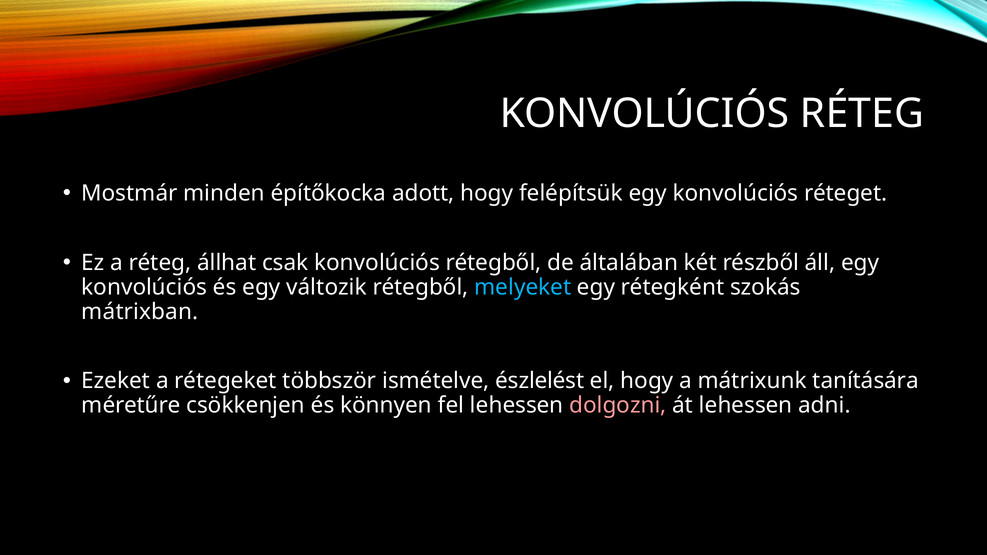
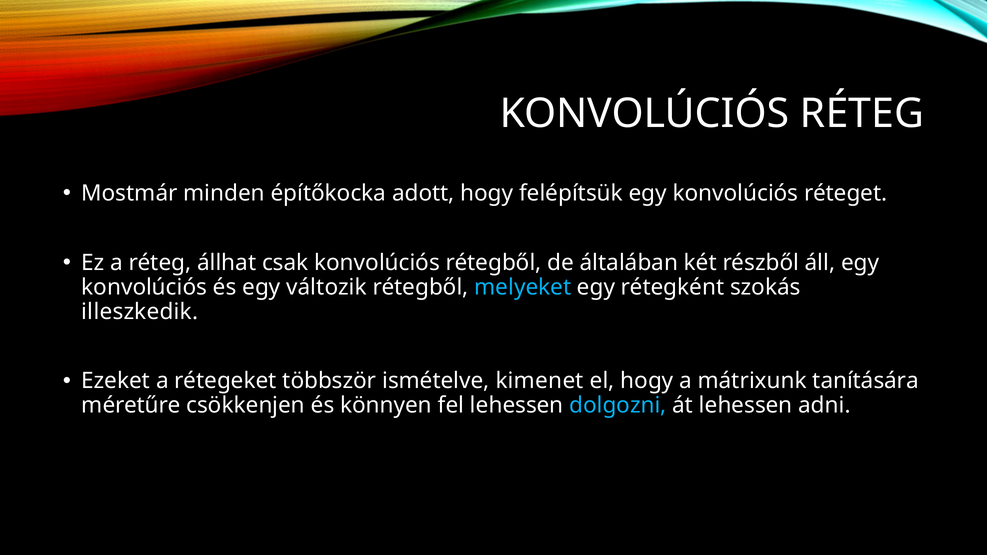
mátrixban: mátrixban -> illeszkedik (140, 312)
észlelést: észlelést -> kimenet (540, 381)
dolgozni colour: pink -> light blue (618, 405)
